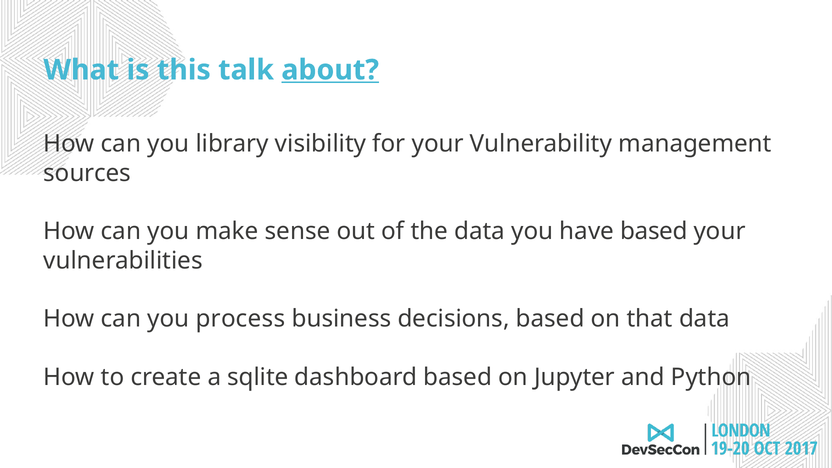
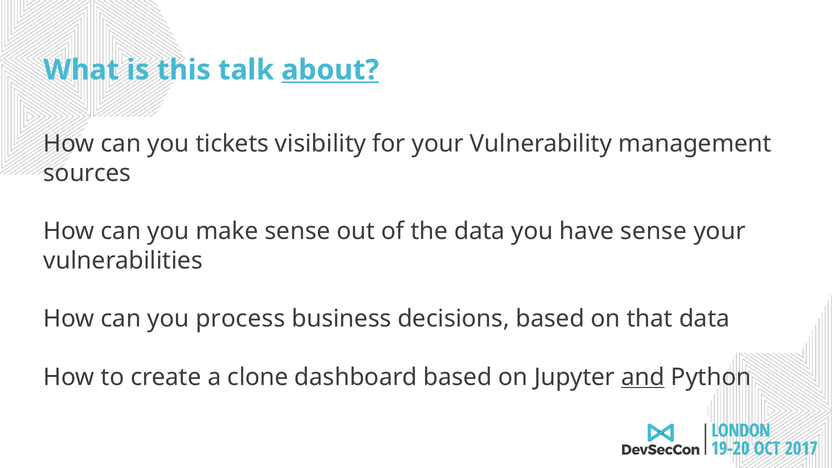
library: library -> tickets (232, 144)
have based: based -> sense (654, 231)
sqlite: sqlite -> clone (258, 377)
and underline: none -> present (643, 377)
